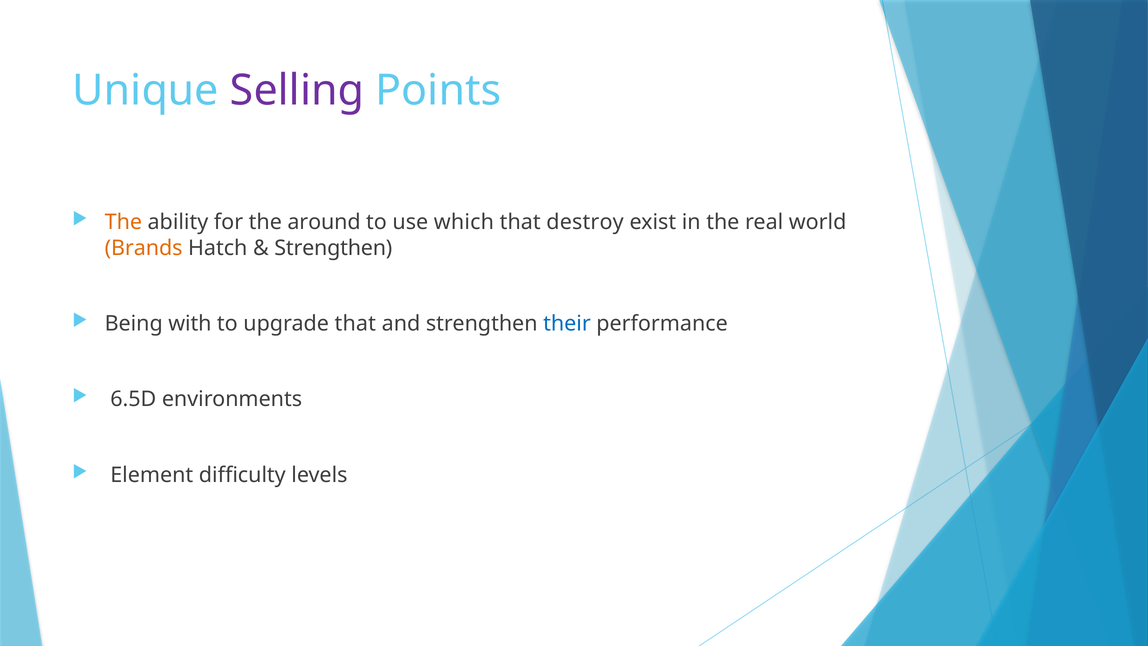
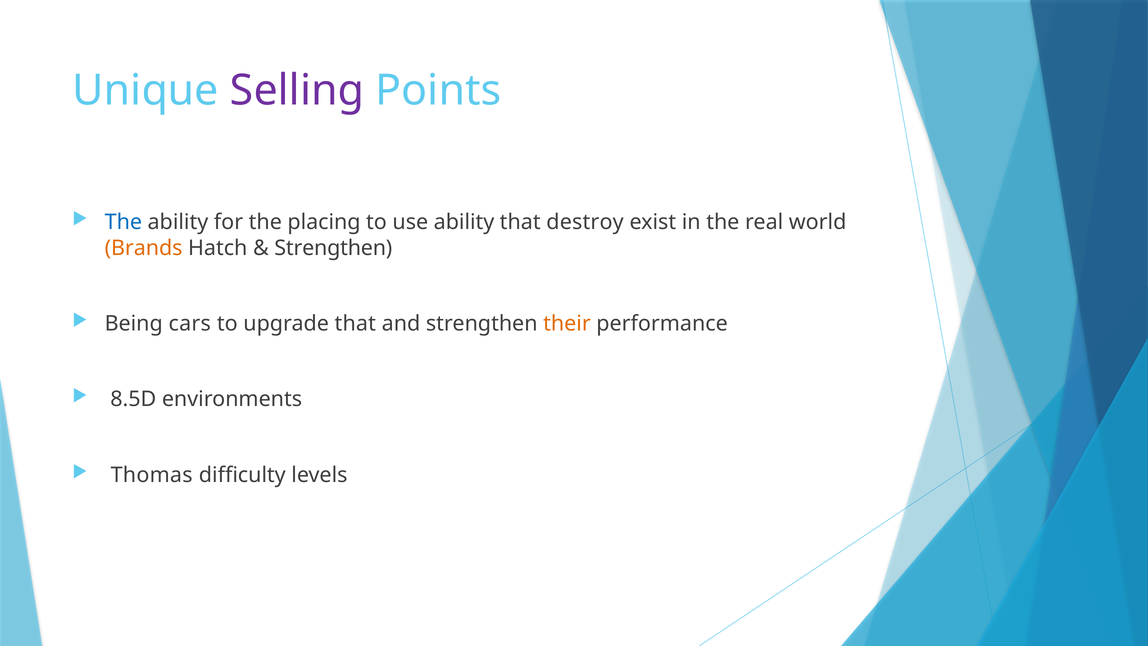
The colour: orange -> blue (123, 222)
around: around -> placing (324, 222)
use which: which -> ability (464, 222)
with: with -> cars (190, 324)
their colour: blue -> orange (567, 324)
6.5D: 6.5D -> 8.5D (133, 399)
Element: Element -> Thomas (152, 475)
